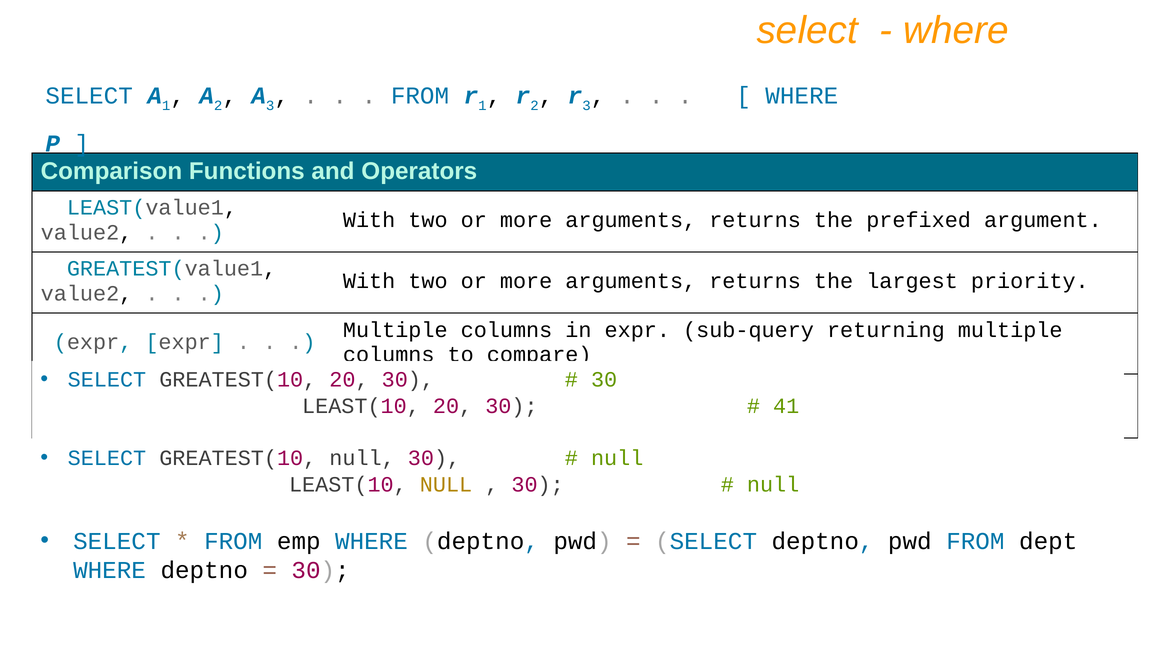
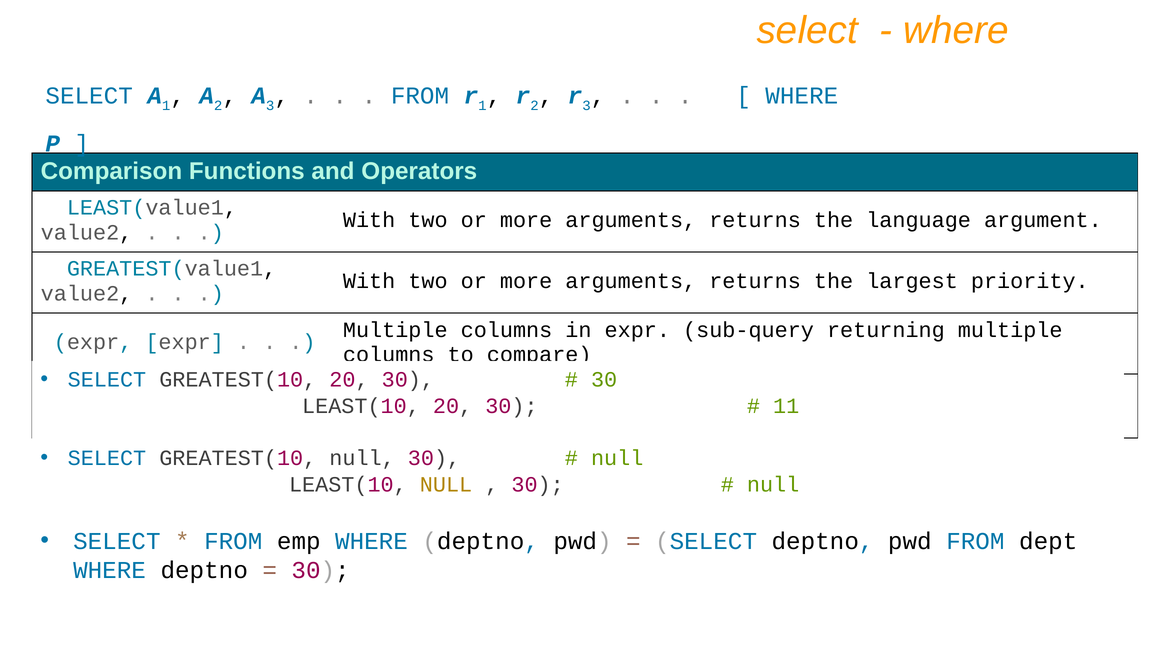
prefixed: prefixed -> language (919, 220)
41: 41 -> 11 (786, 406)
